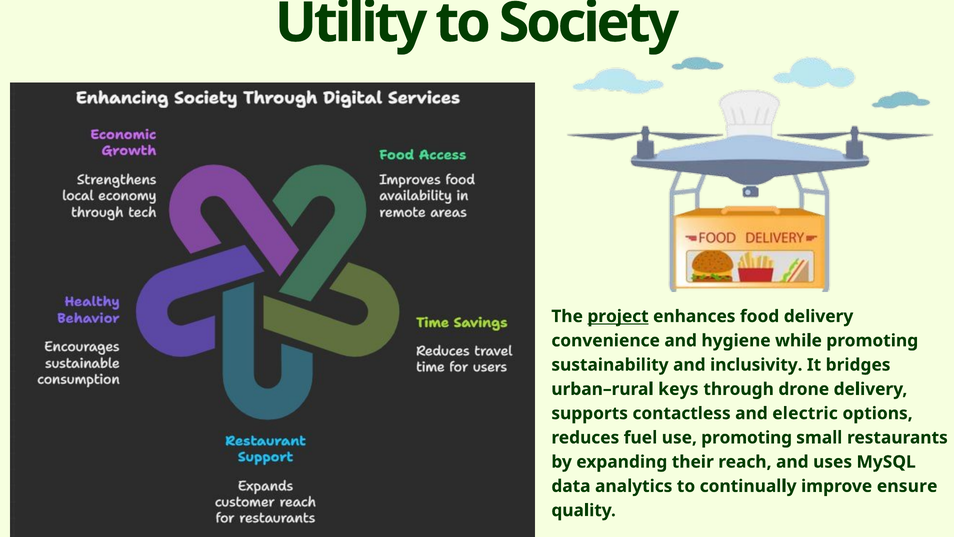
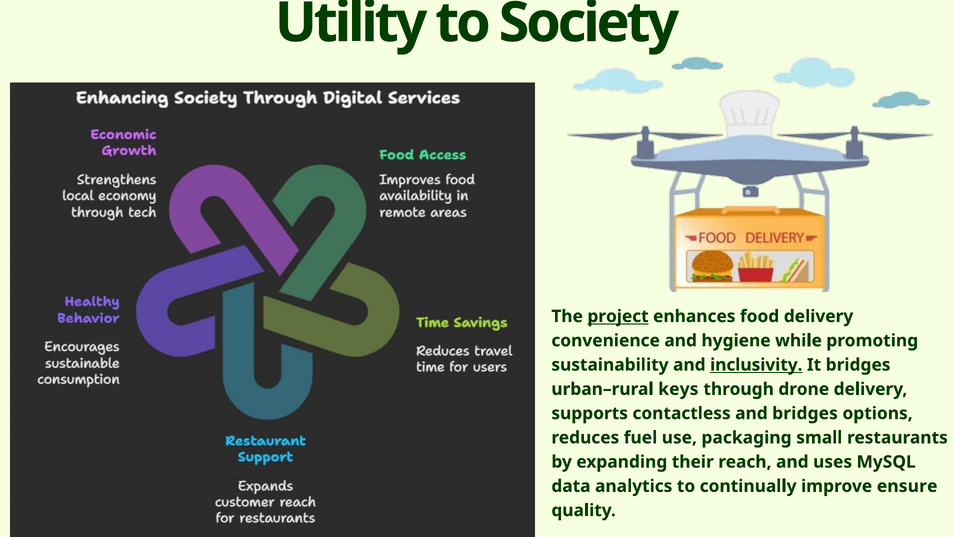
inclusivity underline: none -> present (756, 365)
and electric: electric -> bridges (805, 413)
use promoting: promoting -> packaging (747, 437)
